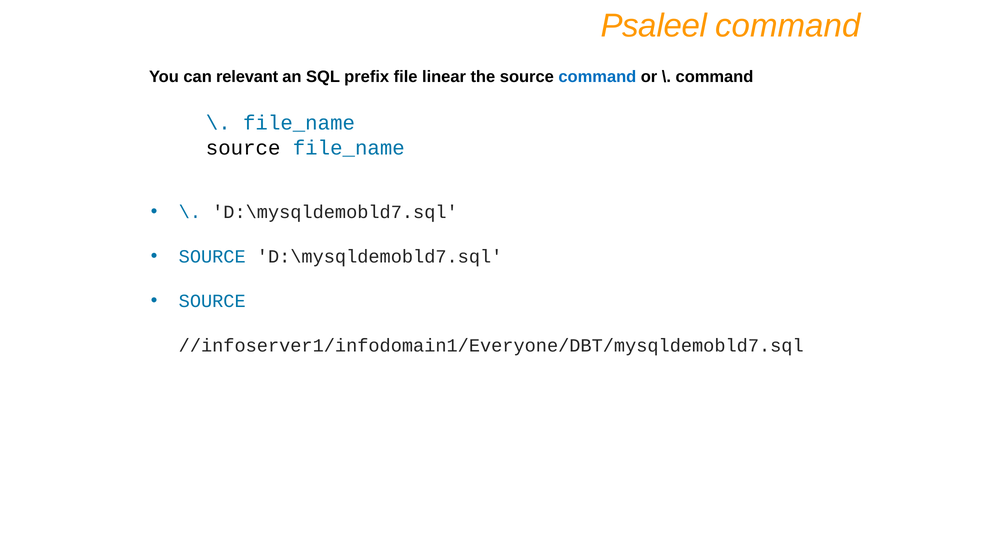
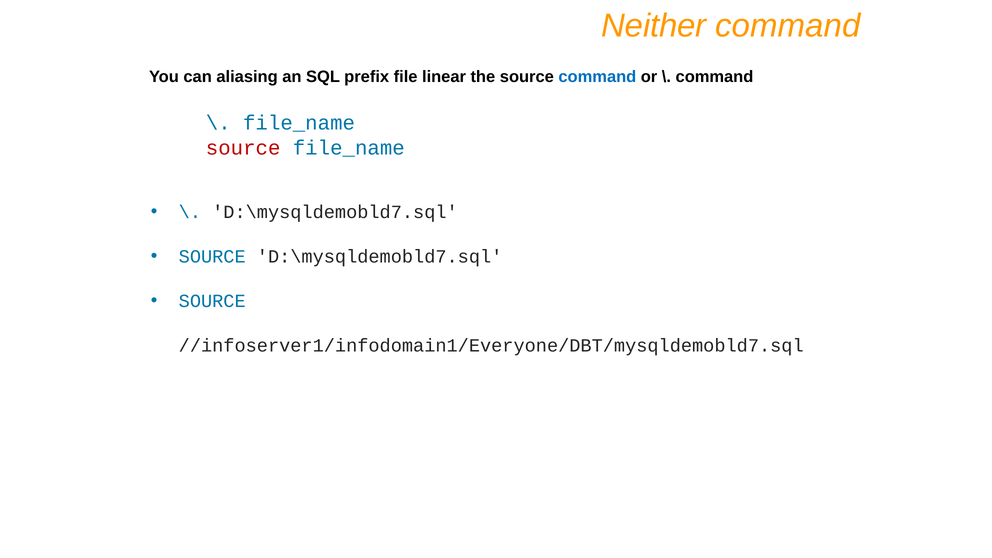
Psaleel: Psaleel -> Neither (654, 26)
relevant: relevant -> aliasing (247, 77)
source colour: black -> red (243, 148)
